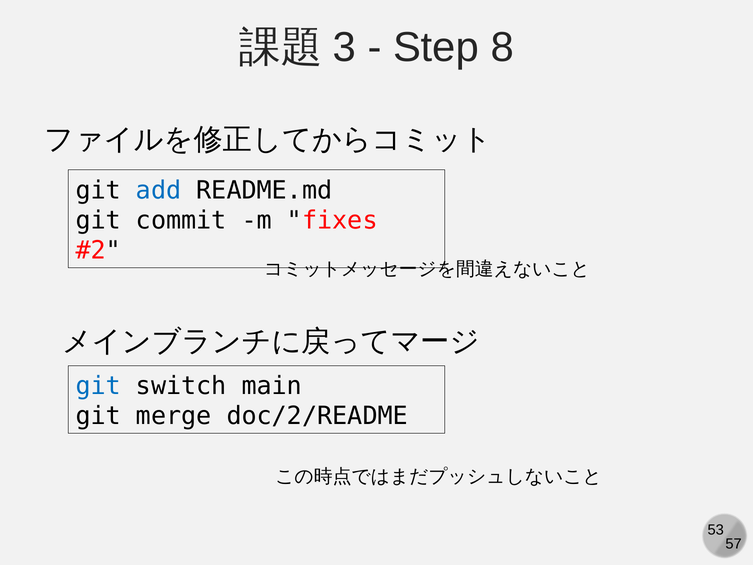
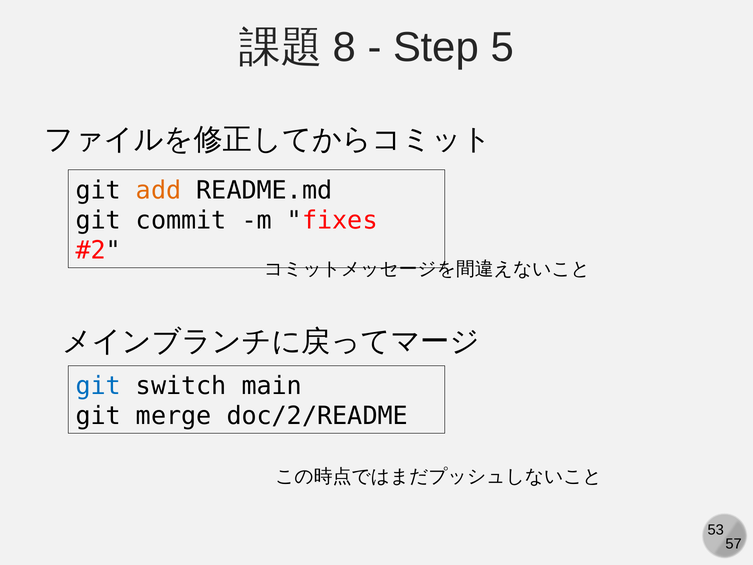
3: 3 -> 8 (344, 47)
8: 8 -> 5 (502, 47)
add colour: blue -> orange (159, 190)
